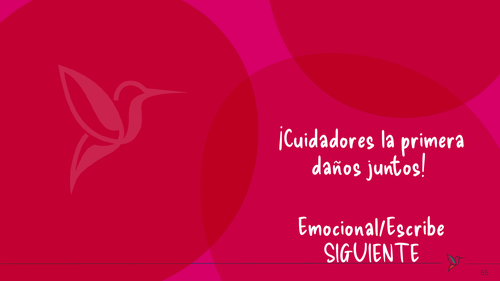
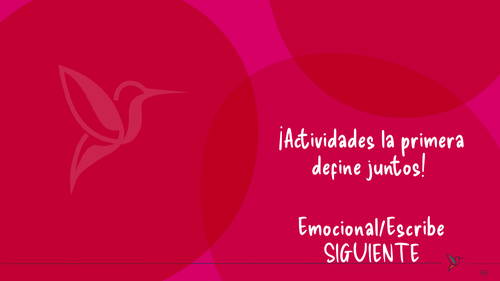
¡Cuidadores: ¡Cuidadores -> ¡Actividades (327, 140)
daños: daños -> define (337, 167)
